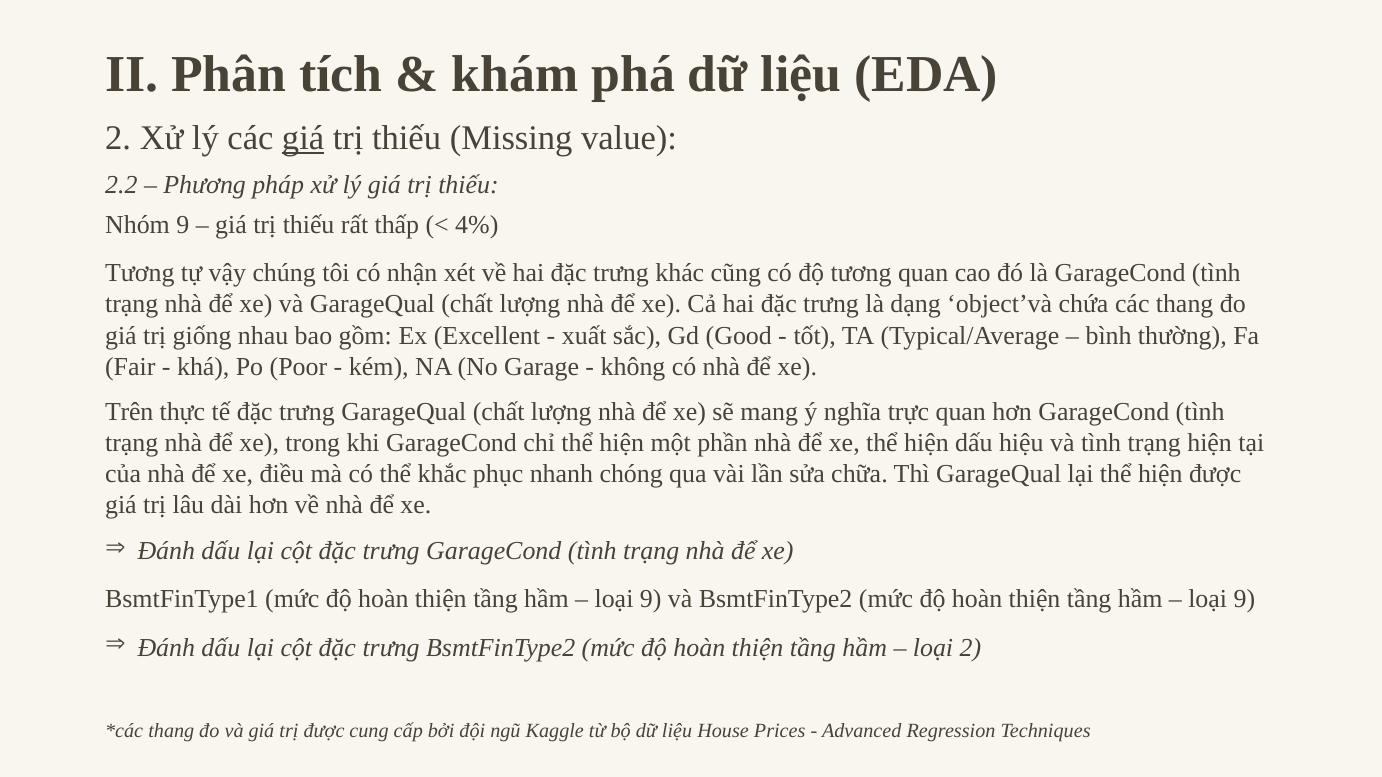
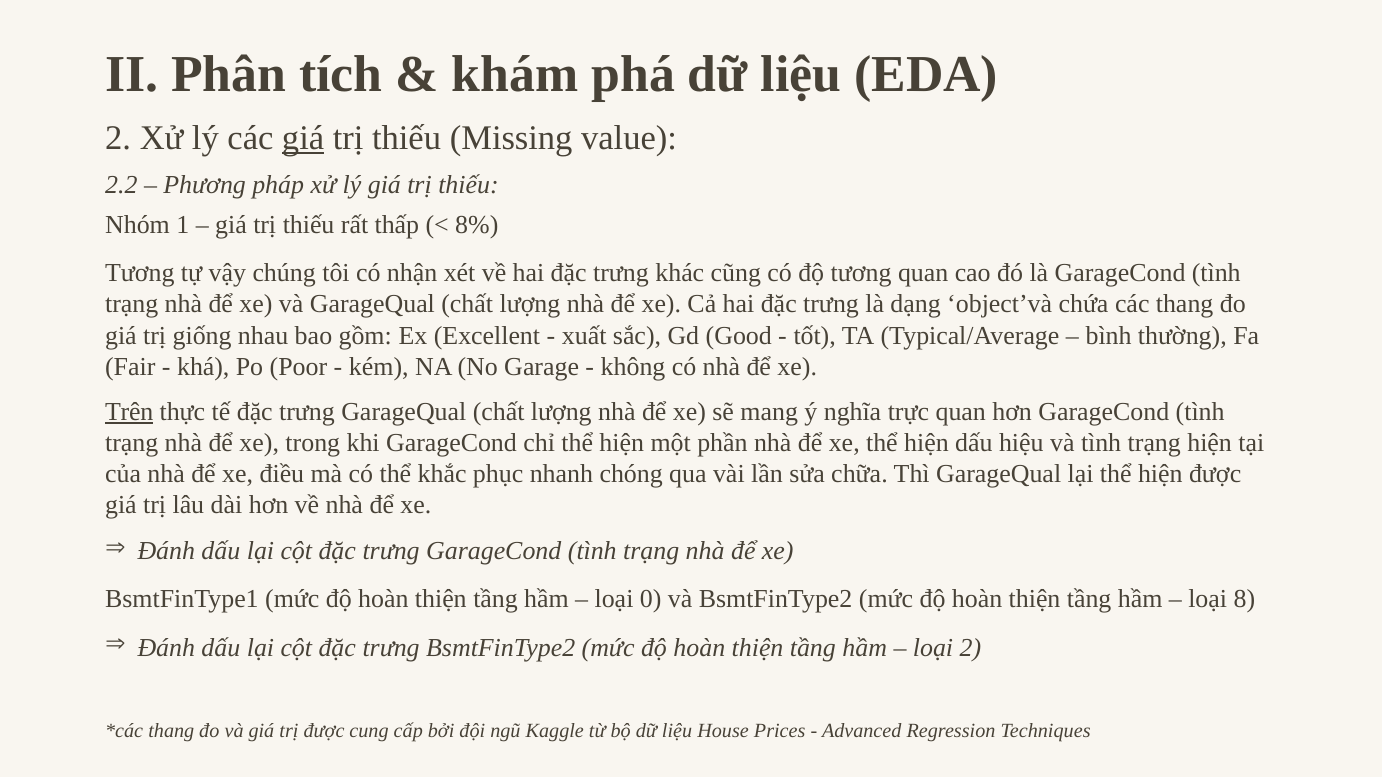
Nhóm 9: 9 -> 1 (183, 225)
4%: 4% -> 8% (477, 225)
Trên underline: none -> present (129, 412)
9: 9 -> 0 (651, 599)
9: 9 -> 8 (1244, 599)
